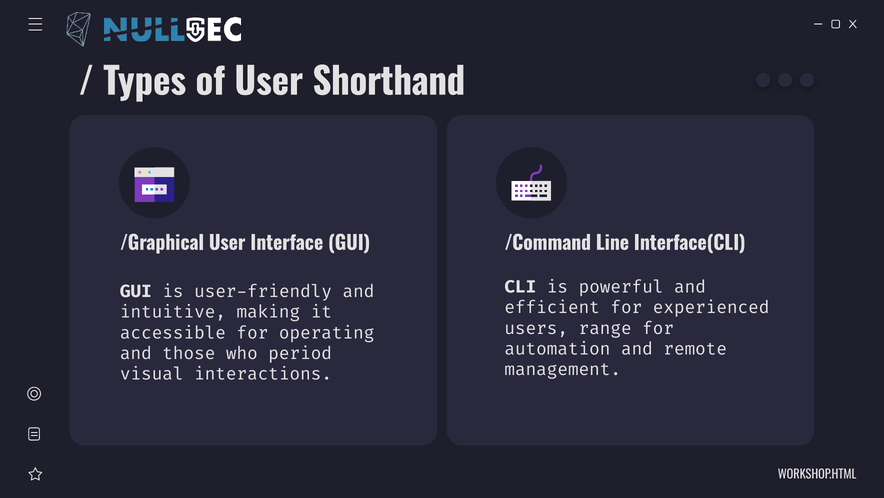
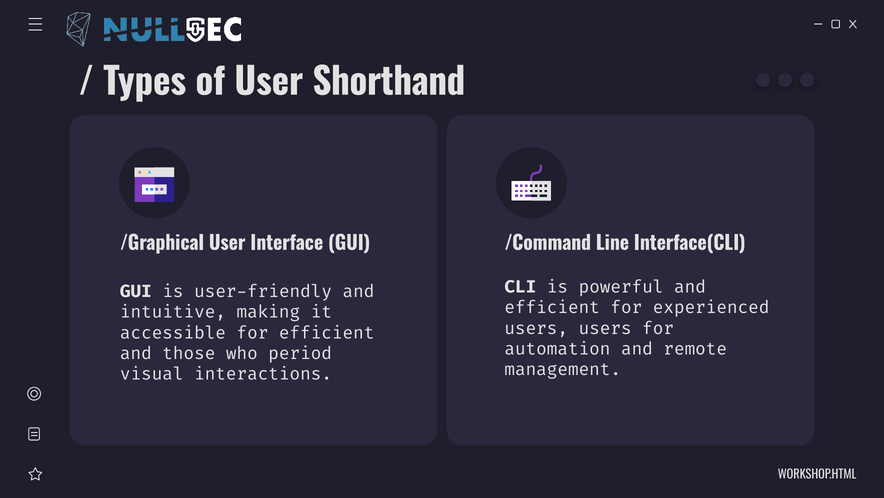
users range: range -> users (605, 328)
for operating: operating -> efficient (327, 332)
